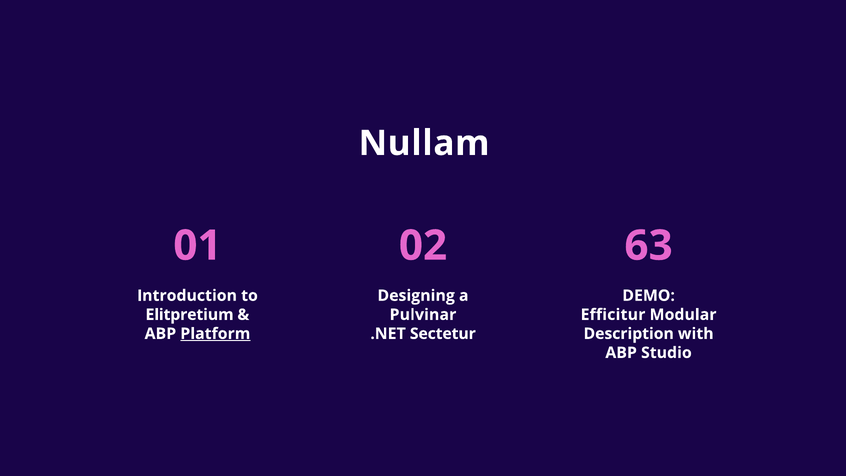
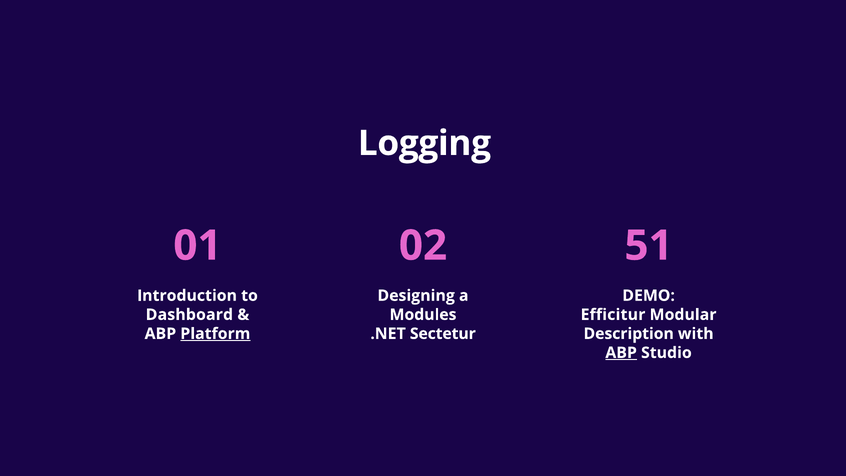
Nullam: Nullam -> Logging (424, 143)
63: 63 -> 51 (649, 246)
Elitpretium: Elitpretium -> Dashboard (189, 315)
Pulvinar: Pulvinar -> Modules (423, 315)
ABP underline: none -> present (621, 353)
